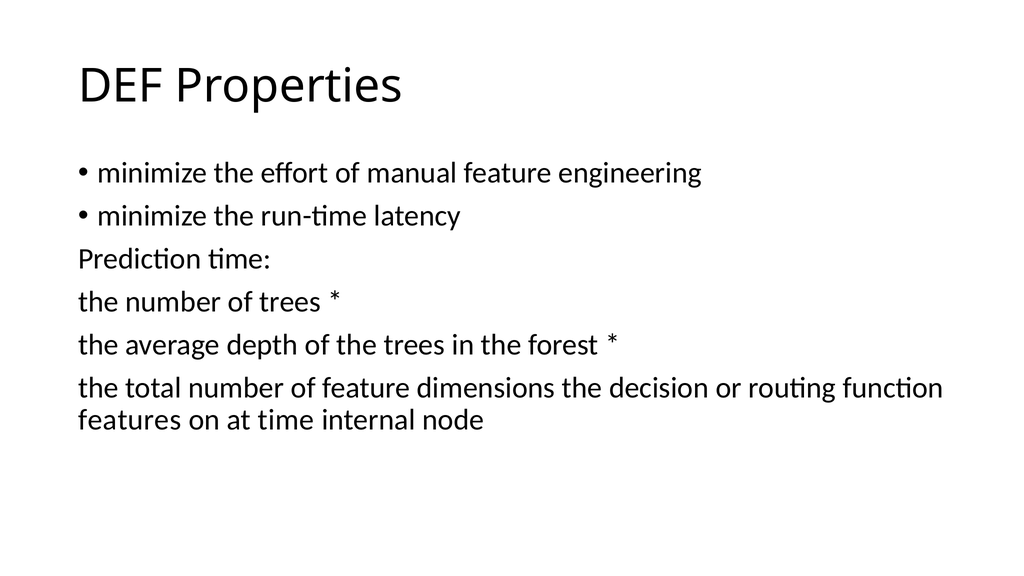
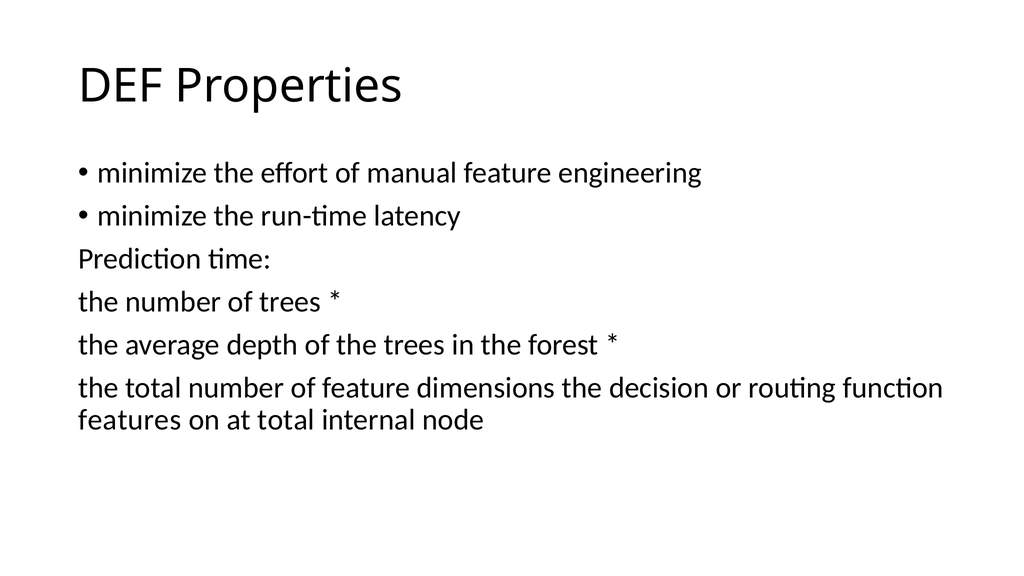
at time: time -> total (286, 420)
